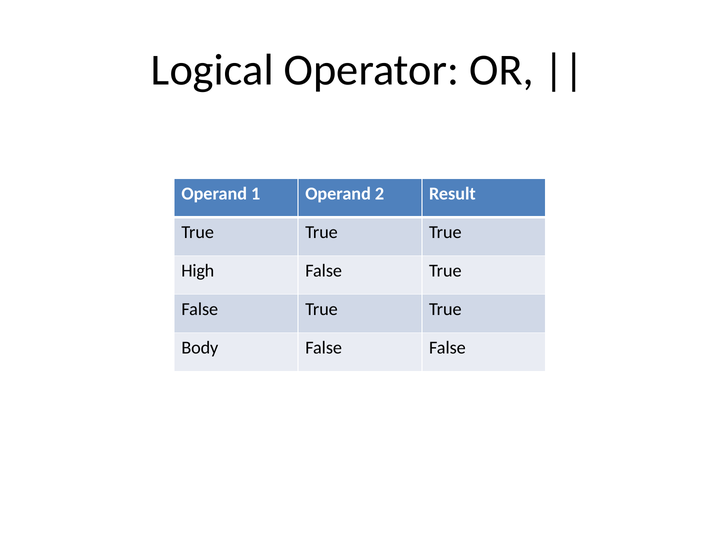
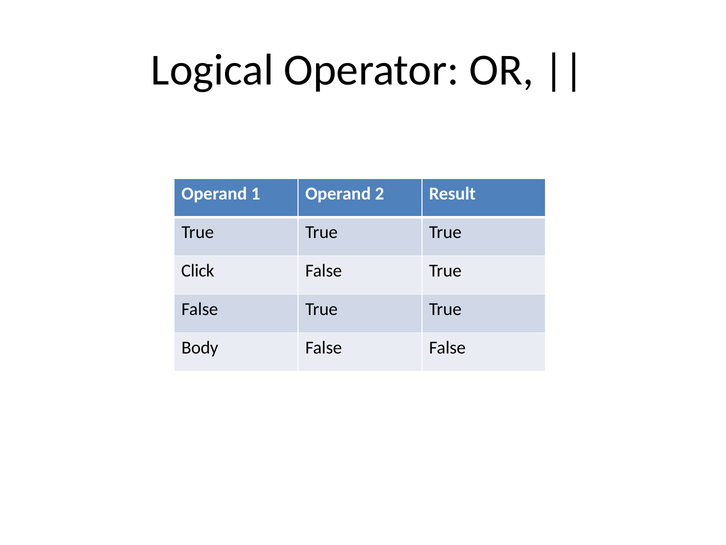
High: High -> Click (198, 270)
